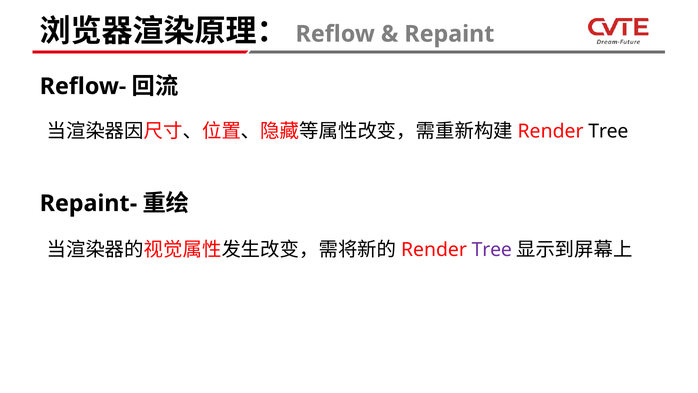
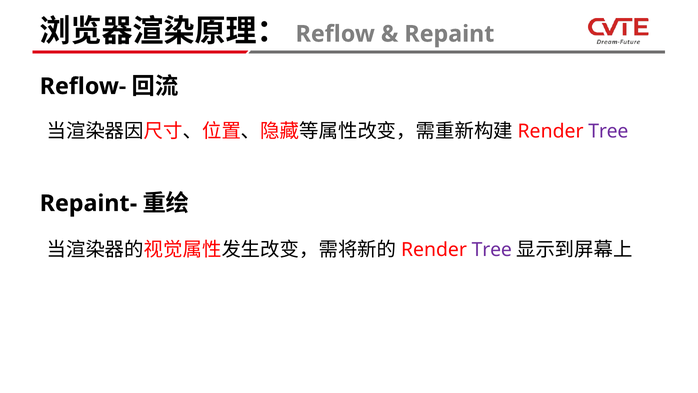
Tree colour: black -> purple (608, 131)
